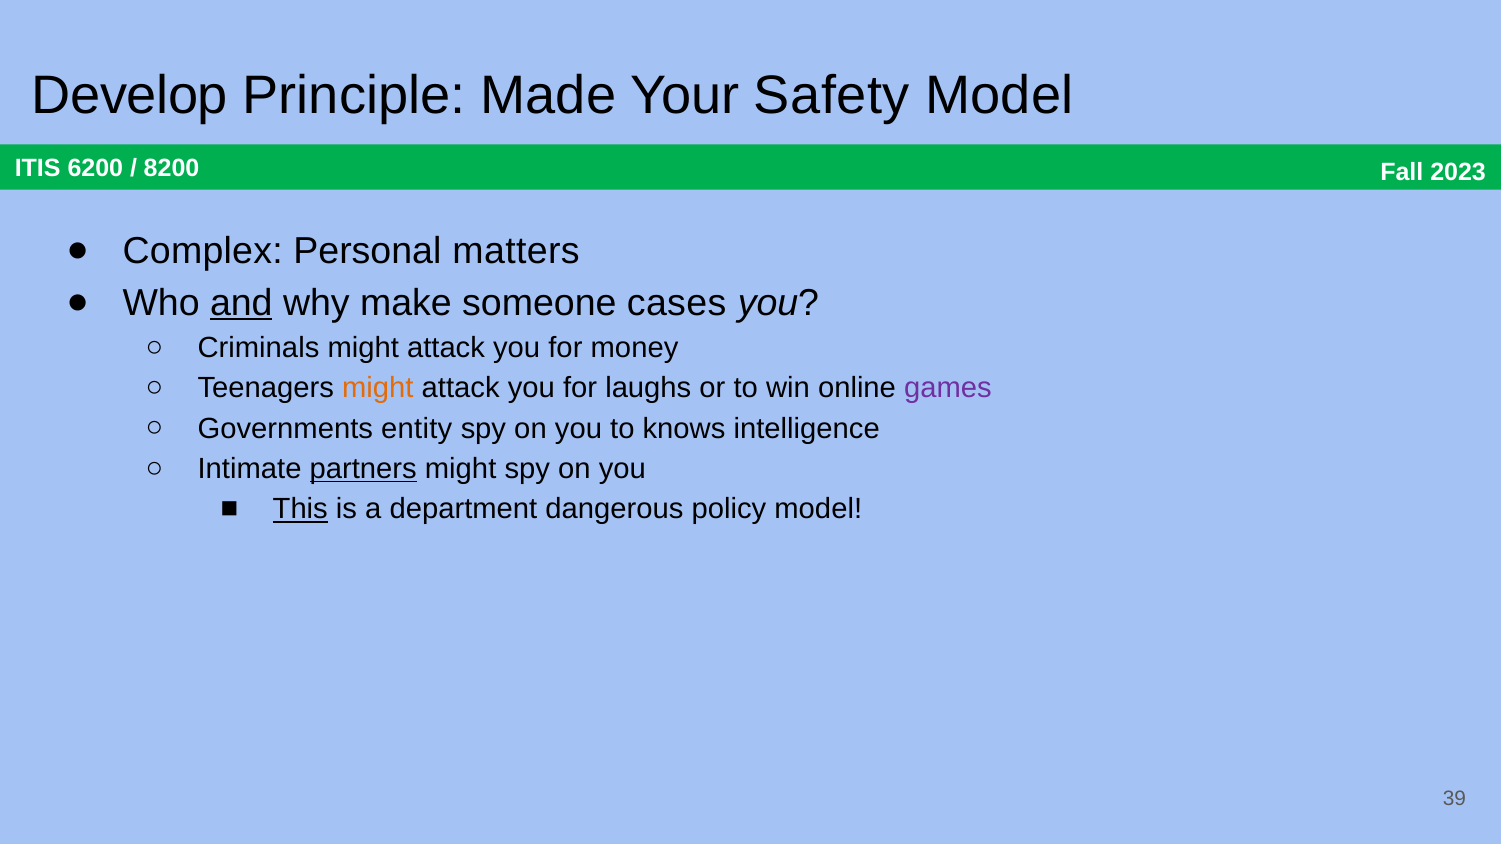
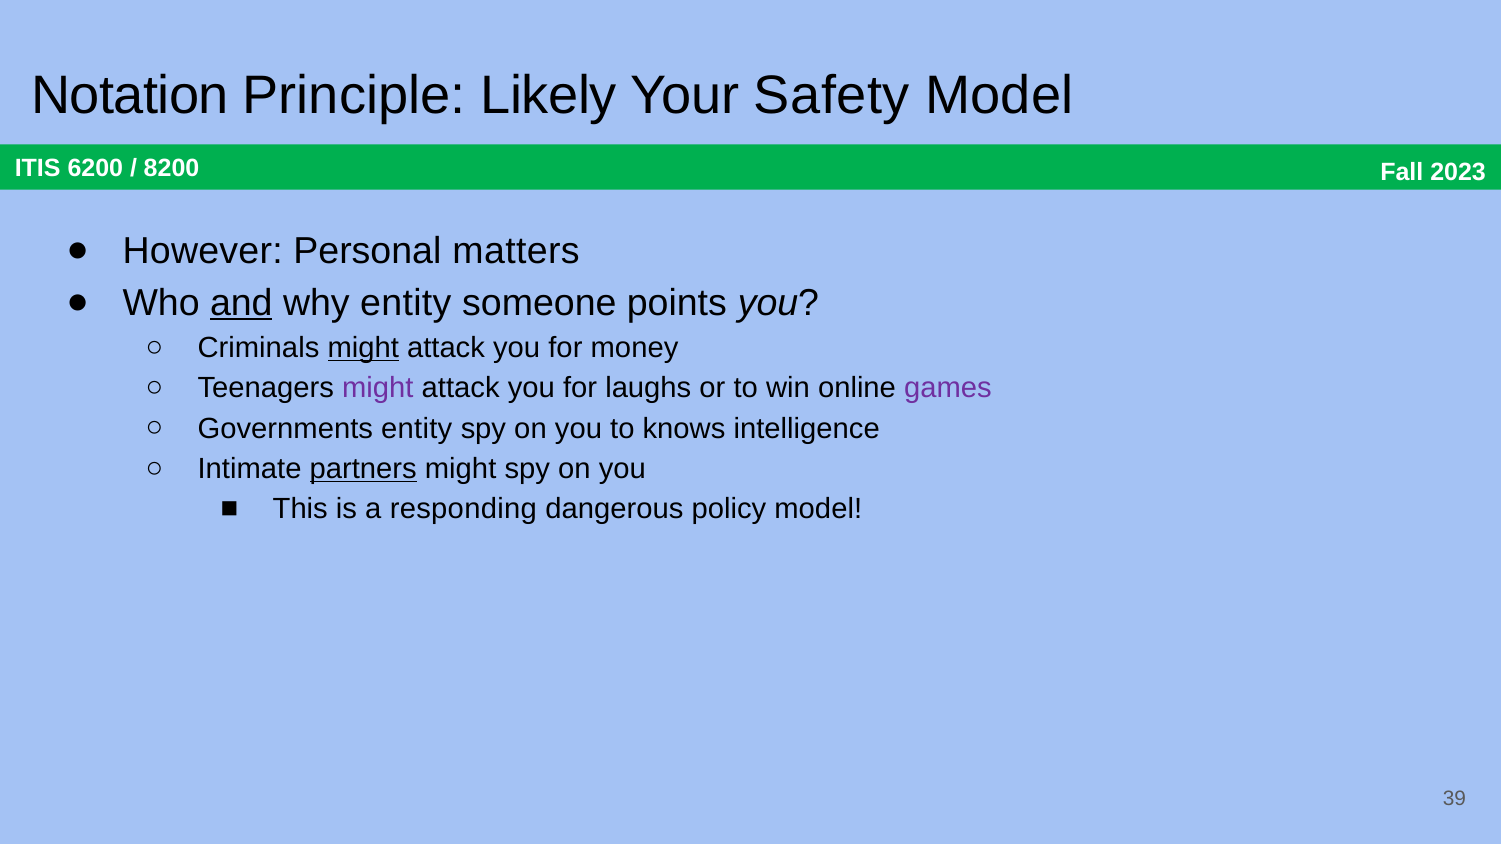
Develop: Develop -> Notation (130, 96)
Made: Made -> Likely (549, 96)
Complex: Complex -> However (203, 252)
why make: make -> entity (406, 303)
cases: cases -> points (677, 303)
might underline: none -> present (363, 348)
might colour: orange -> purple (378, 388)
This underline: present -> none (300, 510)
department: department -> responding (463, 510)
